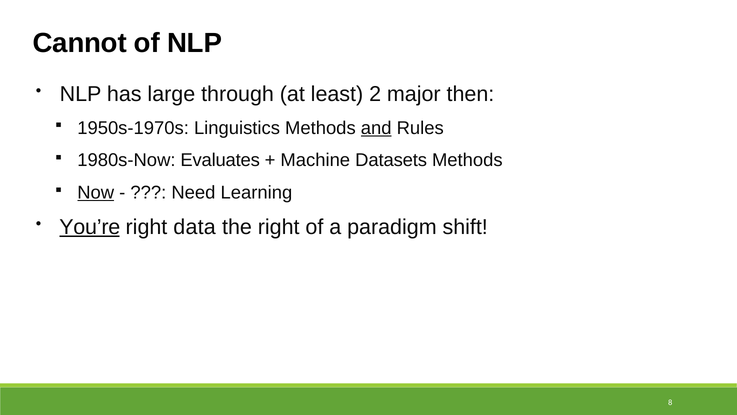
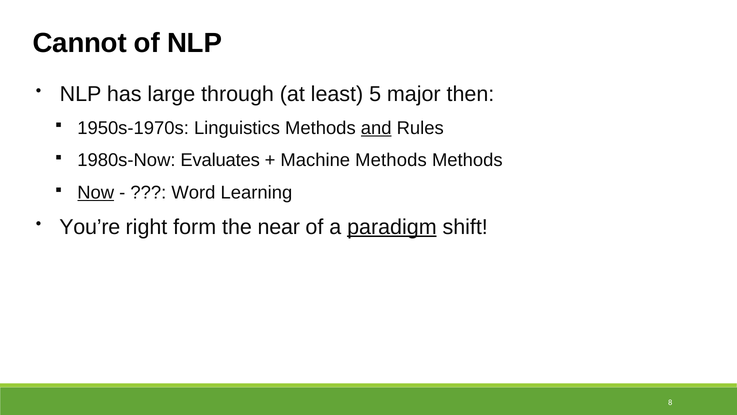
2: 2 -> 5 (375, 94)
Machine Datasets: Datasets -> Methods (391, 160)
Need: Need -> Word (193, 192)
You’re underline: present -> none (90, 227)
data: data -> form (195, 227)
the right: right -> near (279, 227)
paradigm underline: none -> present (392, 227)
